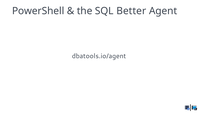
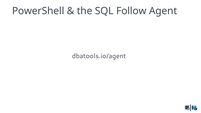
Better: Better -> Follow (131, 11)
